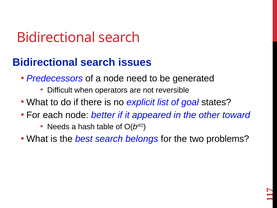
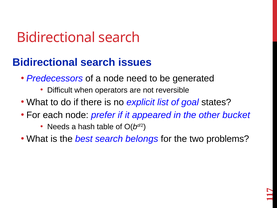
better: better -> prefer (103, 115)
toward: toward -> bucket (236, 115)
